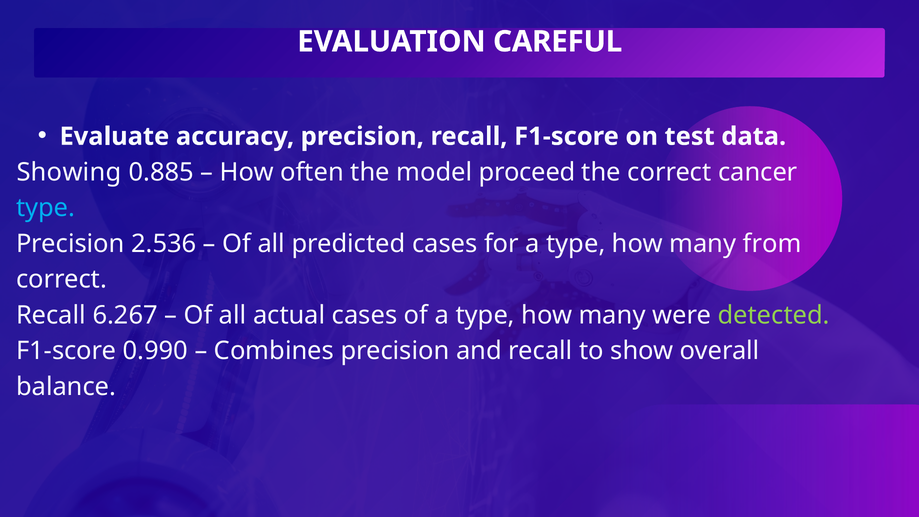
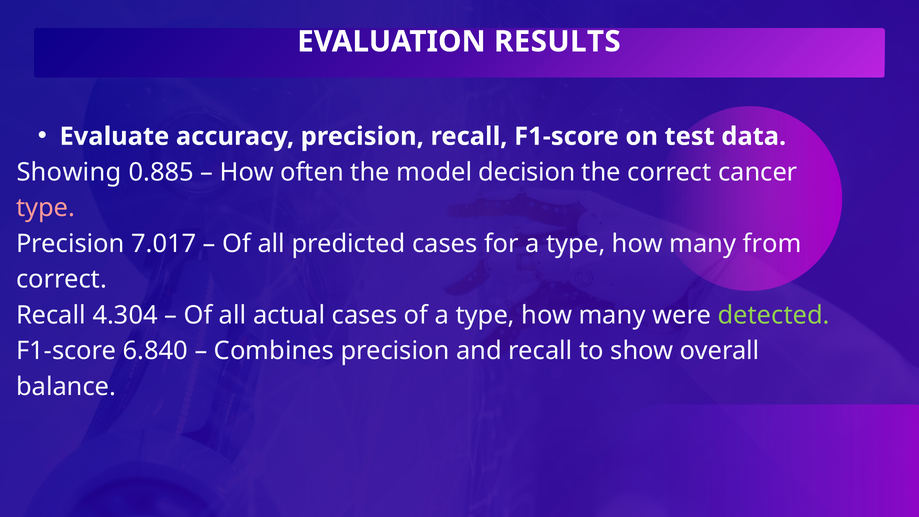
CAREFUL: CAREFUL -> RESULTS (557, 42)
proceed: proceed -> decision (527, 172)
type colour: light blue -> pink (46, 208)
2.536: 2.536 -> 7.017 (164, 244)
6.267: 6.267 -> 4.304 (125, 315)
0.990: 0.990 -> 6.840 (155, 351)
